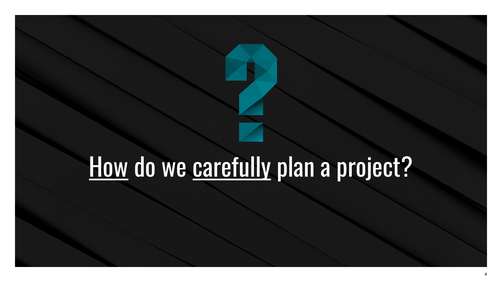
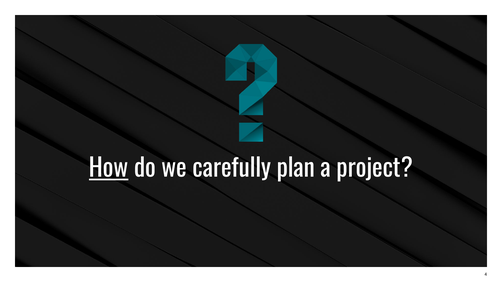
carefully underline: present -> none (232, 169)
